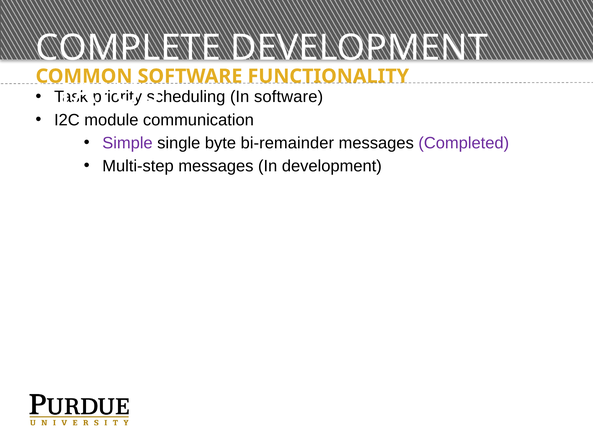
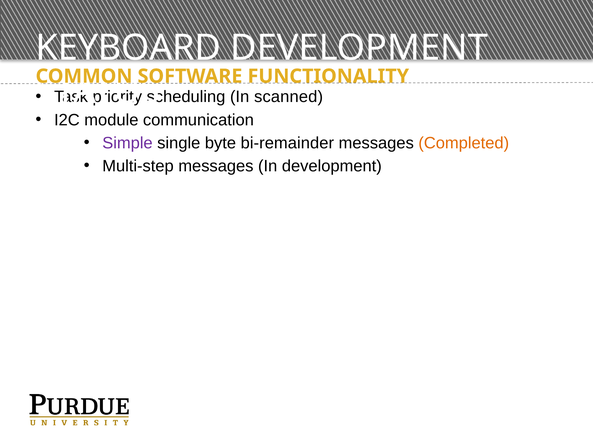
COMPLETE: COMPLETE -> KEYBOARD (128, 48)
In software: software -> scanned (289, 97)
Completed colour: purple -> orange (464, 143)
